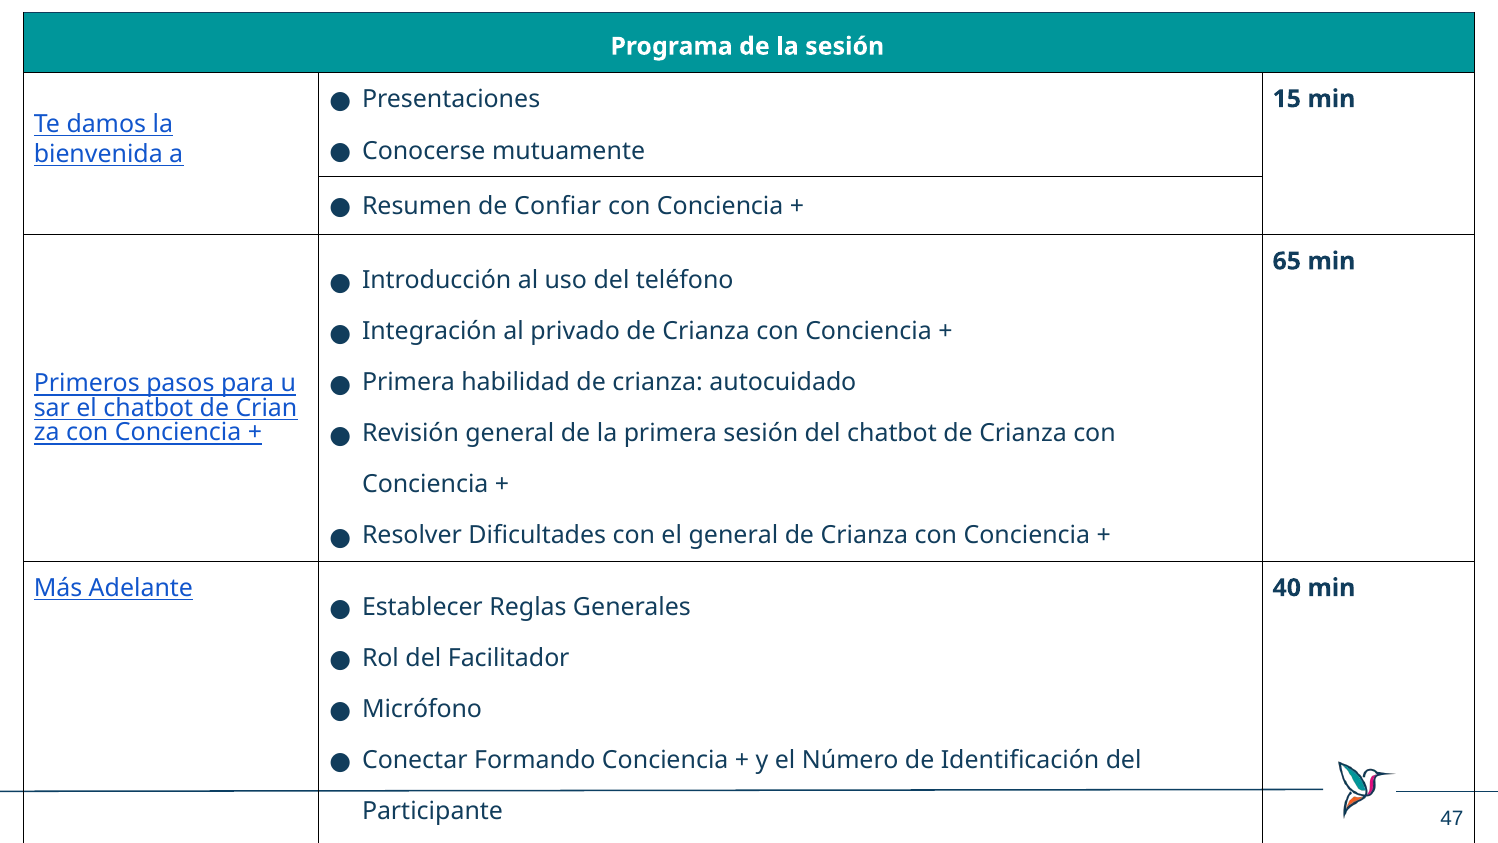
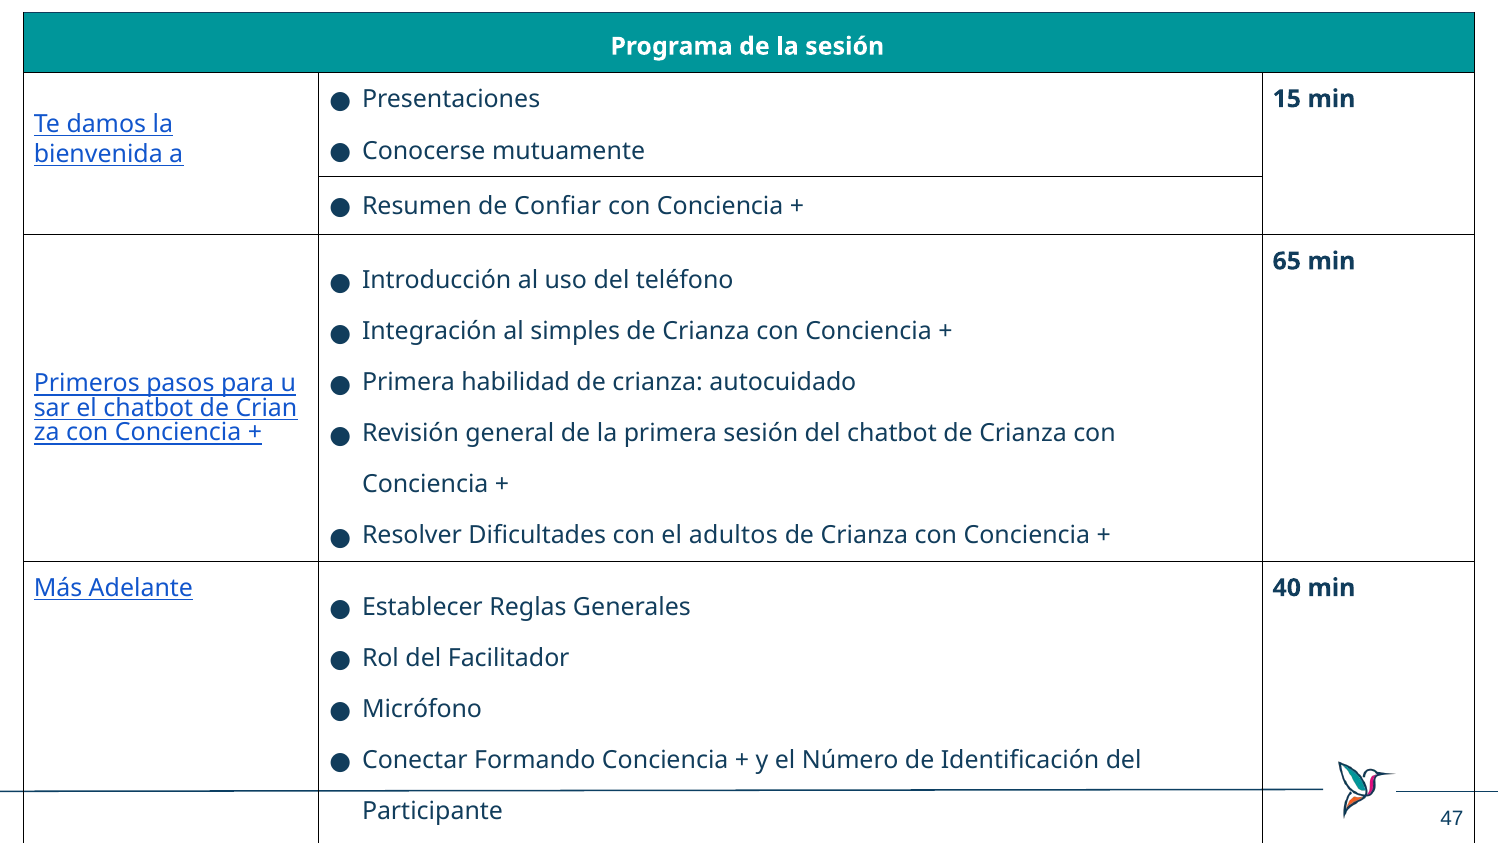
privado: privado -> simples (575, 331)
el general: general -> adultos (733, 535)
